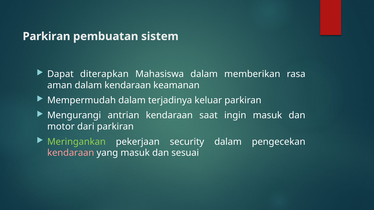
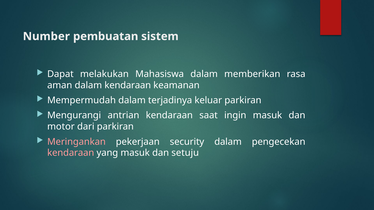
Parkiran: Parkiran -> Number (46, 36)
diterapkan: diterapkan -> melakukan (104, 74)
Meringankan colour: light green -> pink (76, 142)
sesuai: sesuai -> setuju (185, 153)
